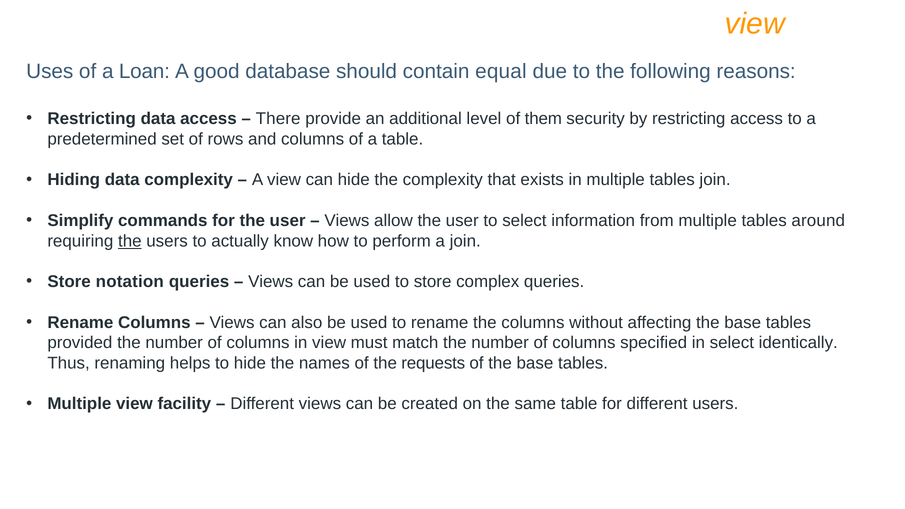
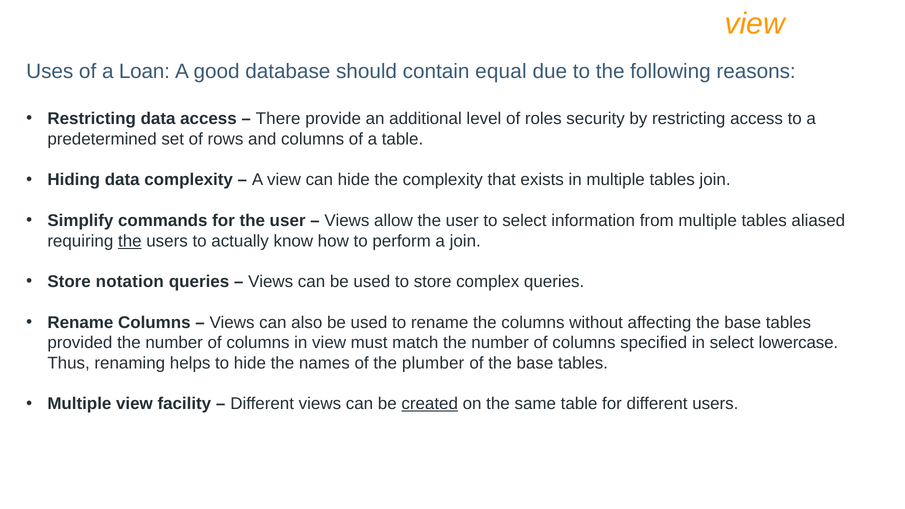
them: them -> roles (543, 119)
around: around -> aliased (818, 221)
identically: identically -> lowercase (798, 343)
requests: requests -> plumber (433, 363)
created underline: none -> present (430, 404)
